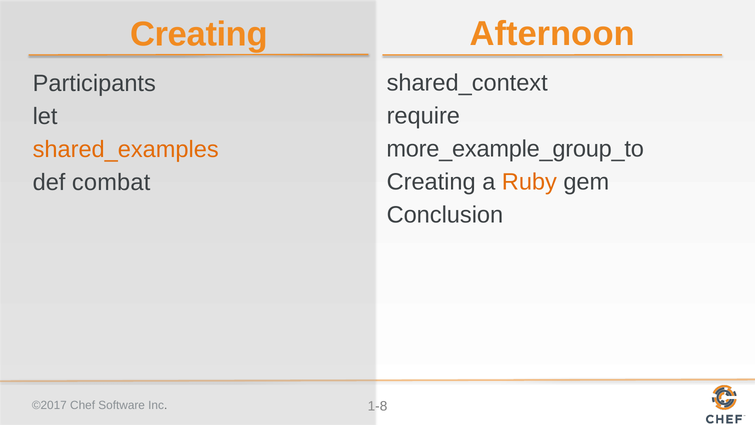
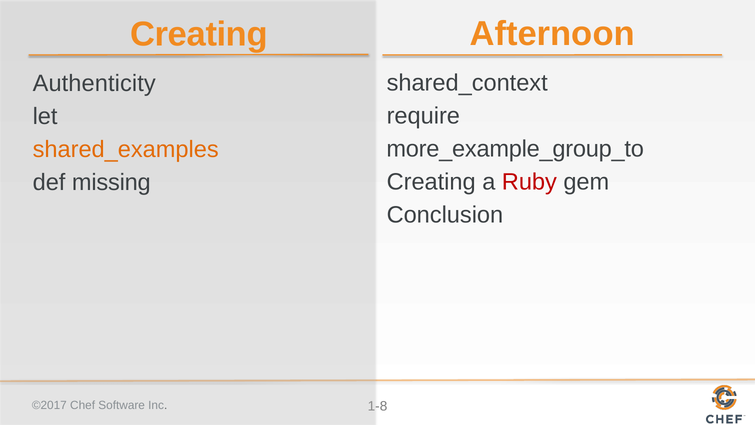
Participants: Participants -> Authenticity (94, 83)
Ruby colour: orange -> red (529, 182)
combat: combat -> missing (111, 182)
